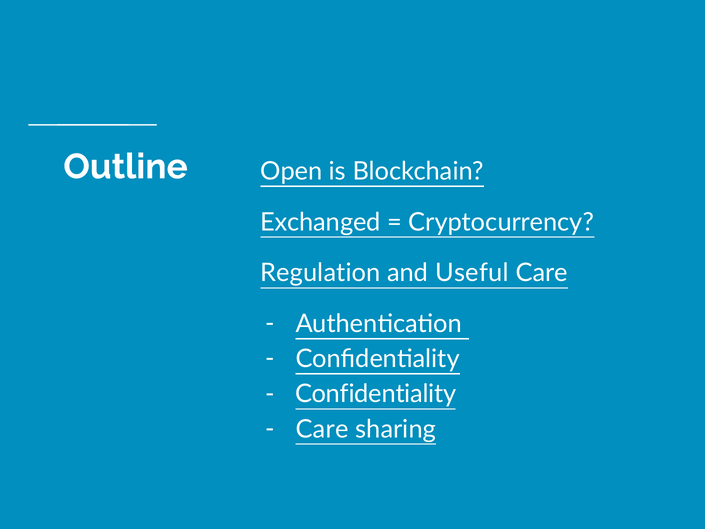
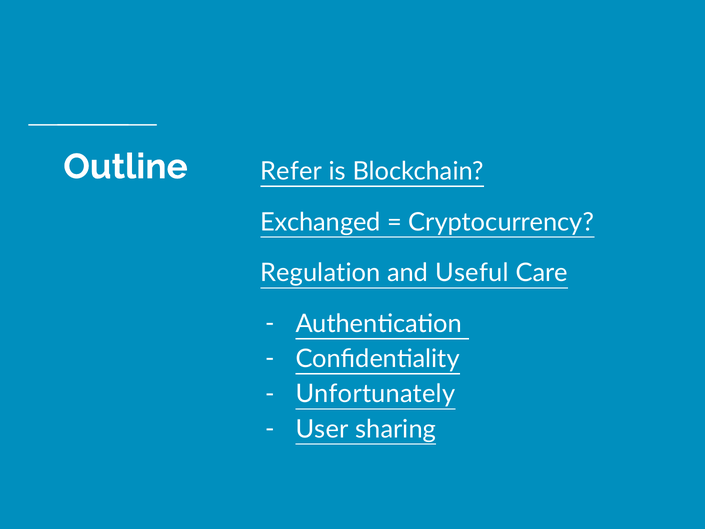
Open: Open -> Refer (291, 171)
Confidentiality: Confidentiality -> Unfortunately (375, 394)
Care: Care -> User (322, 429)
